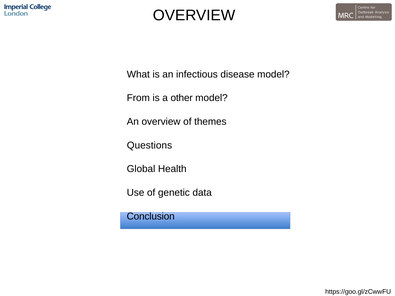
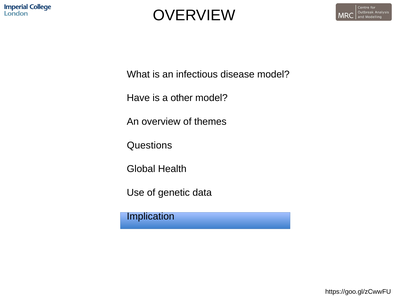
From: From -> Have (138, 98)
Conclusion: Conclusion -> Implication (151, 217)
